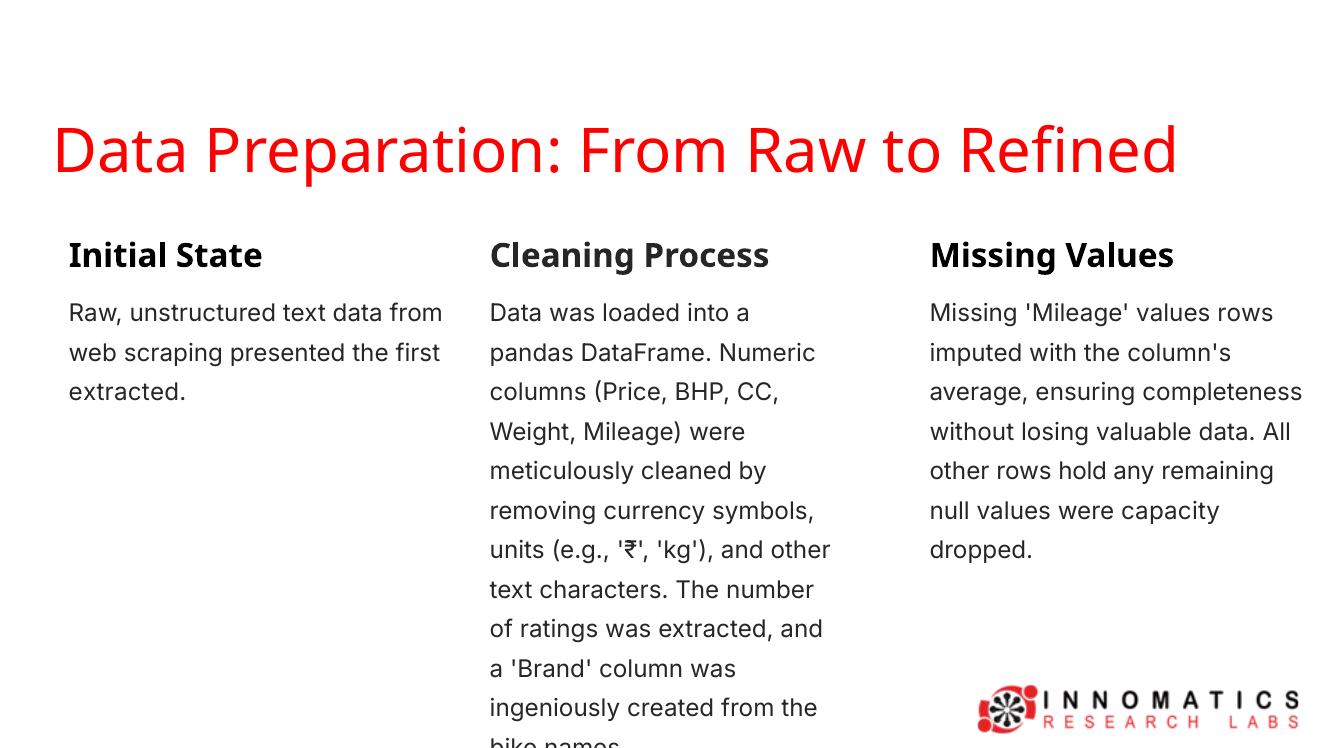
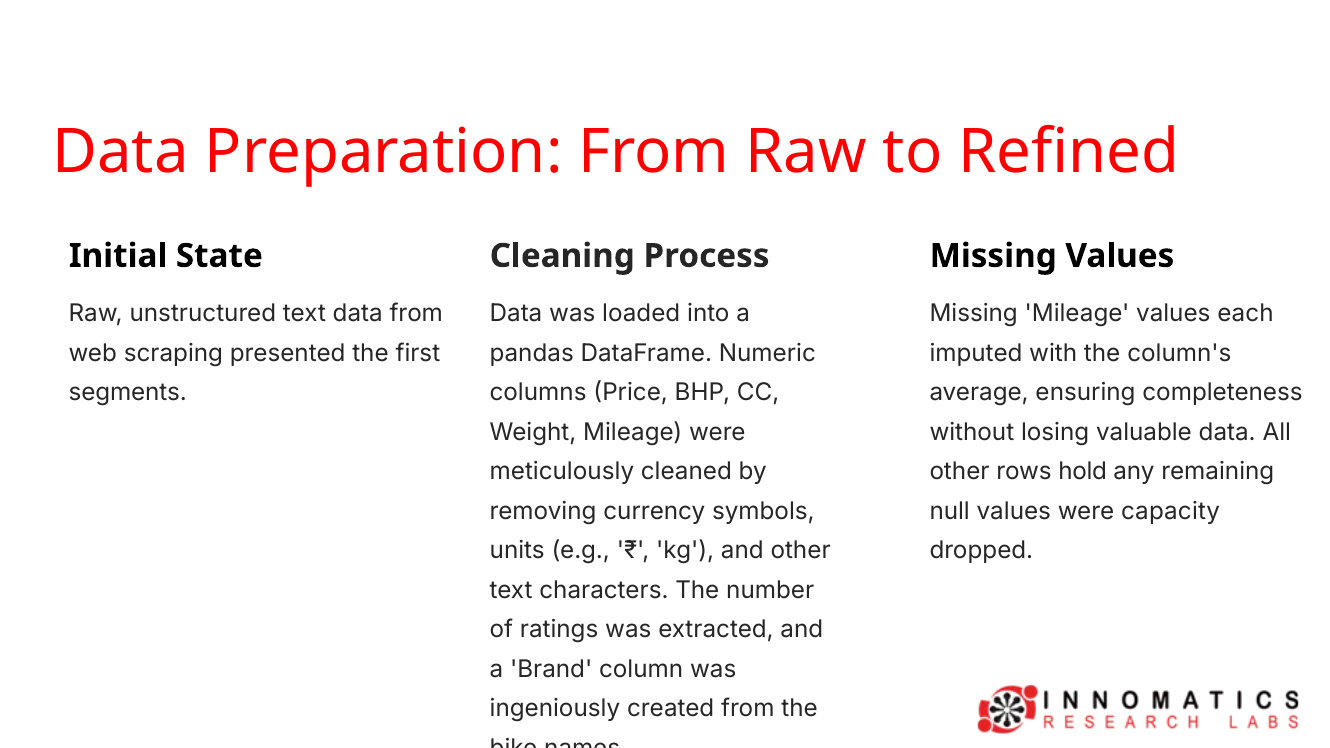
values rows: rows -> each (1245, 314)
extracted: extracted -> segments (128, 393)
